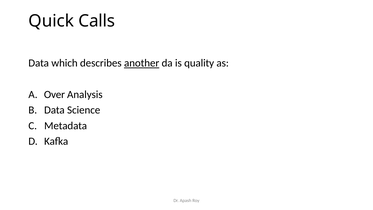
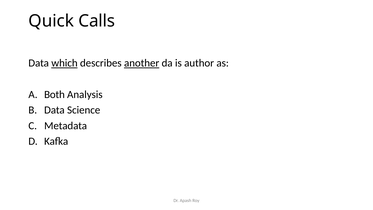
which underline: none -> present (64, 63)
quality: quality -> author (199, 63)
Over: Over -> Both (54, 94)
